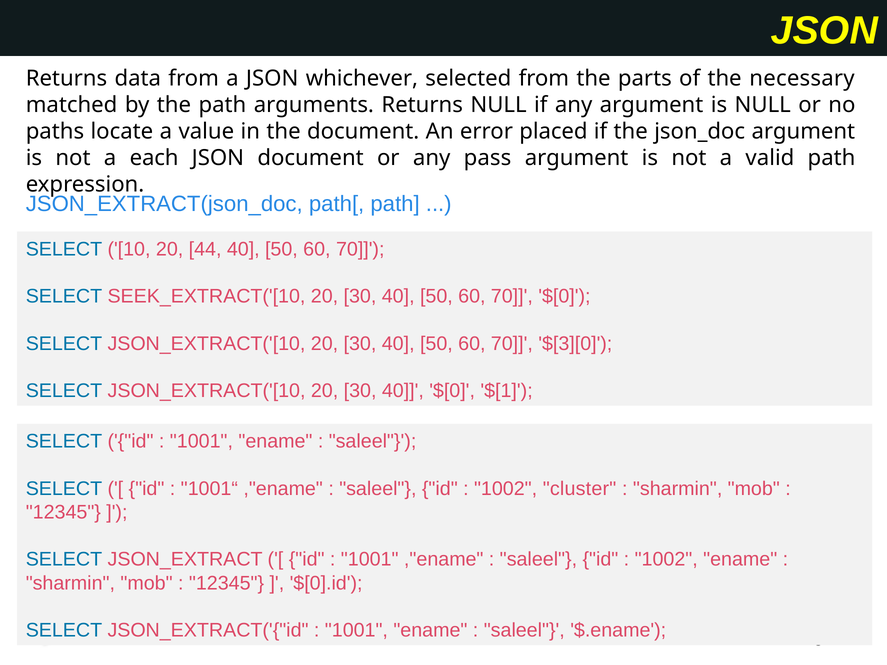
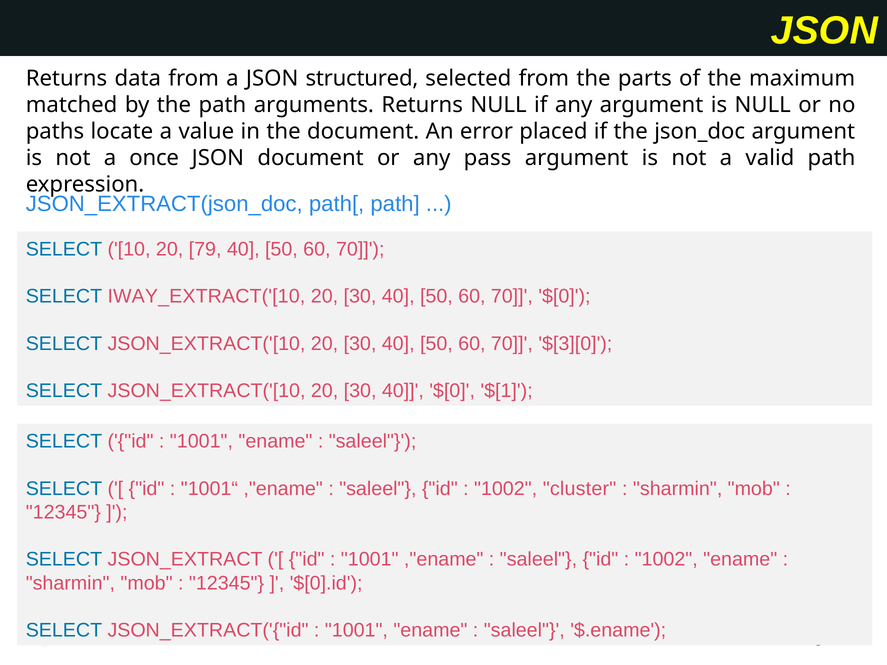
whichever: whichever -> structured (362, 78)
necessary: necessary -> maximum (802, 78)
each: each -> once (154, 158)
44: 44 -> 79 (205, 249)
SEEK_EXTRACT('[10: SEEK_EXTRACT('[10 -> IWAY_EXTRACT('[10 (206, 297)
